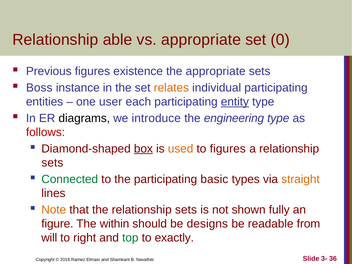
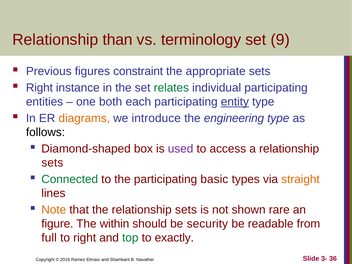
able: able -> than (118, 40)
vs appropriate: appropriate -> terminology (201, 40)
0: 0 -> 9 (280, 40)
existence: existence -> constraint (138, 71)
Boss: Boss -> Right (39, 88)
relates colour: orange -> green (171, 88)
user: user -> both (111, 102)
diagrams colour: black -> orange (84, 118)
follows colour: red -> black (45, 132)
box underline: present -> none (143, 149)
used colour: orange -> purple (181, 149)
to figures: figures -> access (228, 149)
fully: fully -> rare (279, 210)
designs: designs -> security (207, 224)
will: will -> full (49, 238)
